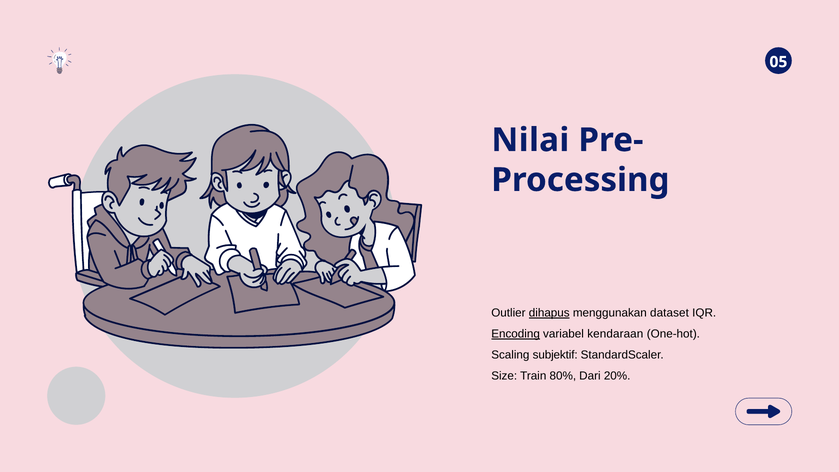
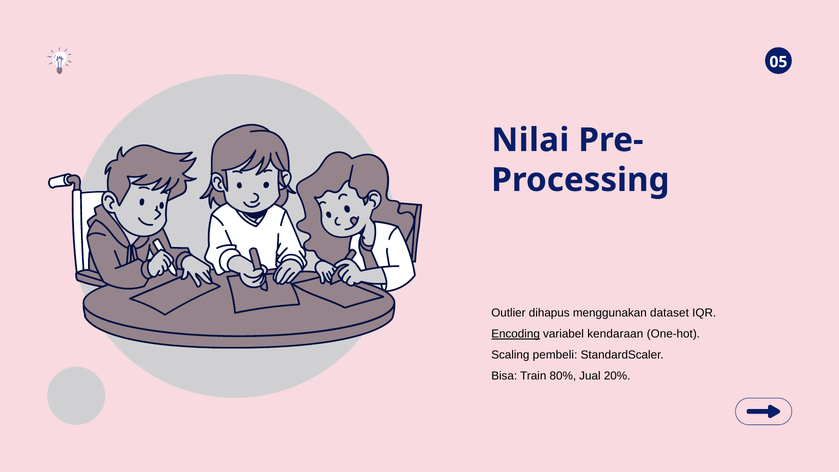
dihapus underline: present -> none (549, 313)
subjektif: subjektif -> pembeli (555, 355)
Size: Size -> Bisa (504, 376)
Dari: Dari -> Jual (590, 376)
